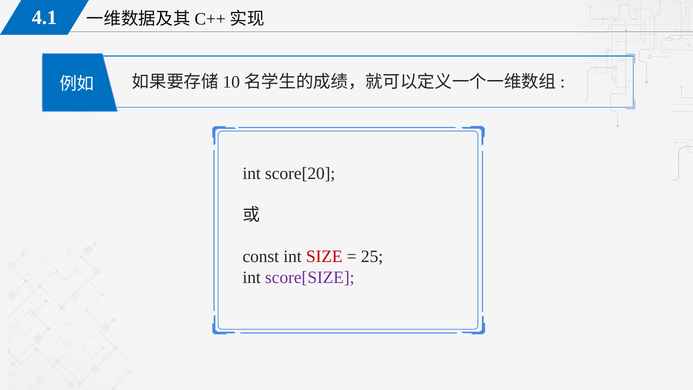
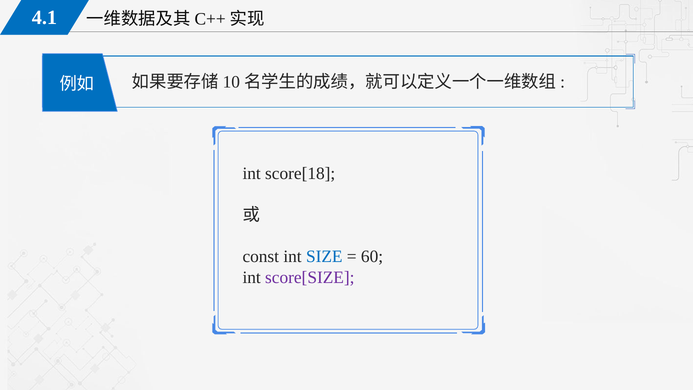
score[20: score[20 -> score[18 (300, 173)
SIZE colour: red -> blue (324, 256)
25: 25 -> 60 (372, 256)
